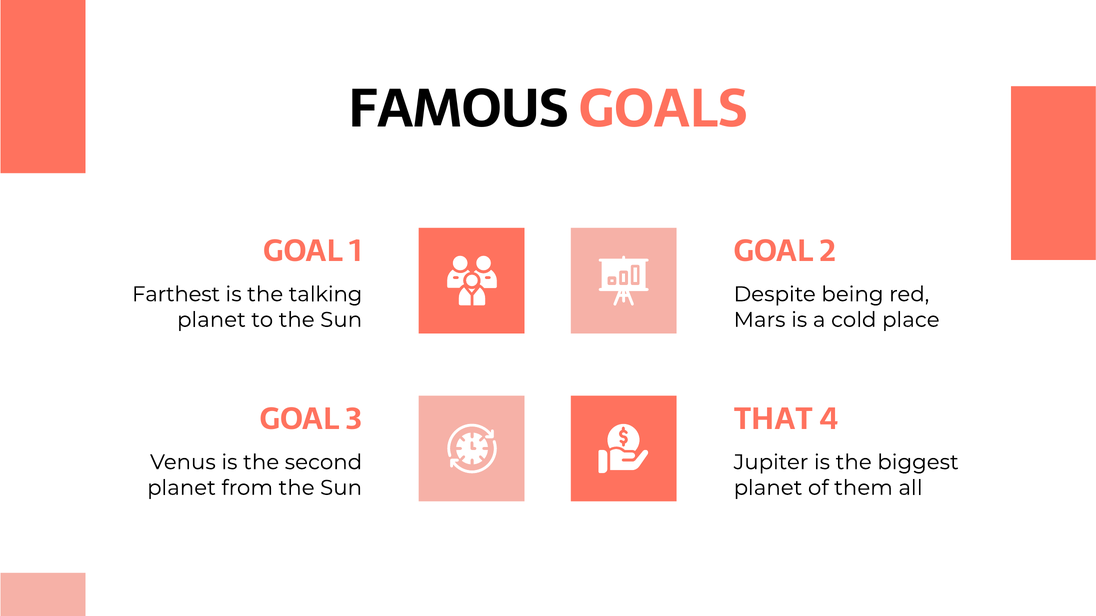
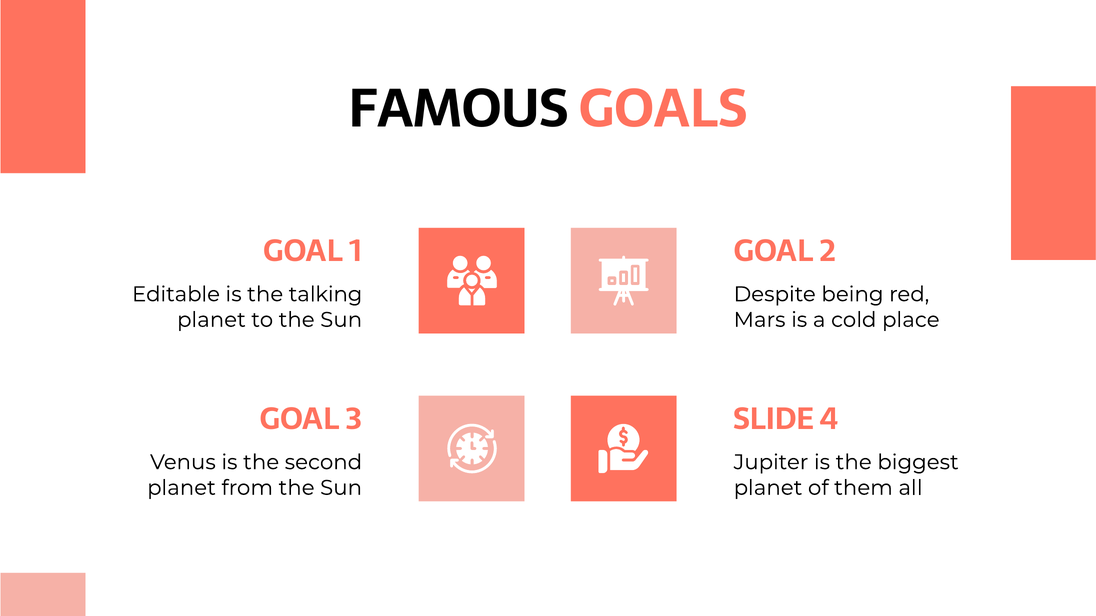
Farthest: Farthest -> Editable (176, 294)
THAT: THAT -> SLIDE (774, 419)
